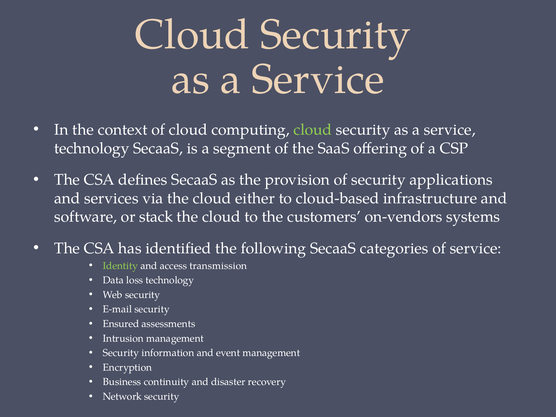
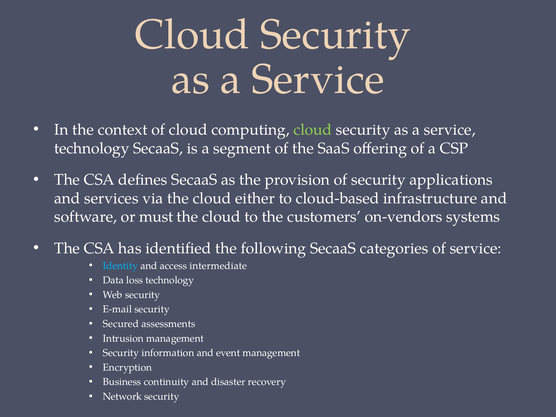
stack: stack -> must (156, 217)
Identity colour: light green -> light blue (120, 266)
transmission: transmission -> intermediate (218, 266)
Ensured: Ensured -> Secured (121, 324)
